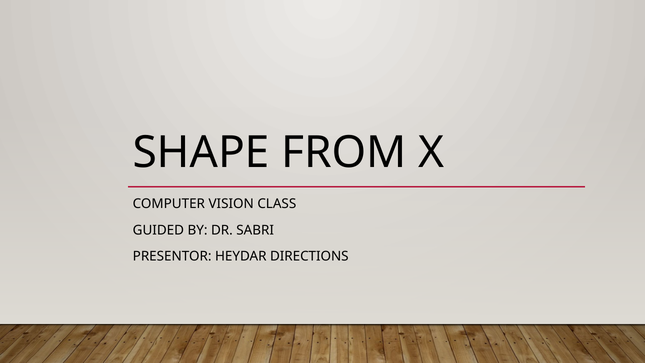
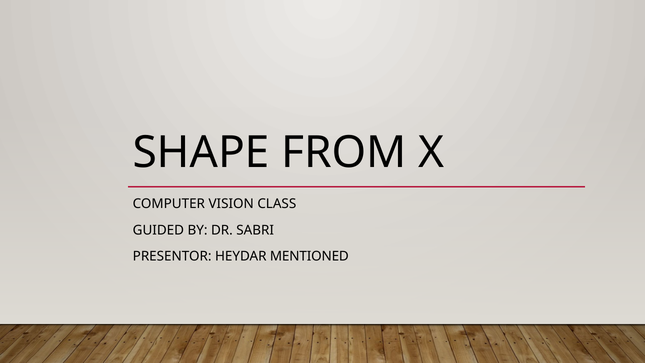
DIRECTIONS: DIRECTIONS -> MENTIONED (309, 256)
